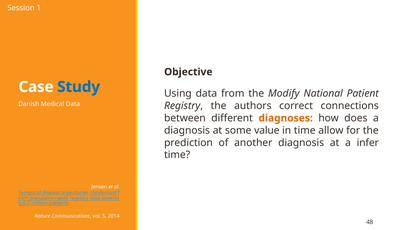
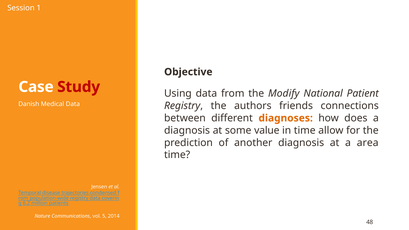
Study colour: blue -> red (79, 87)
correct: correct -> friends (296, 106)
infer: infer -> area (368, 143)
